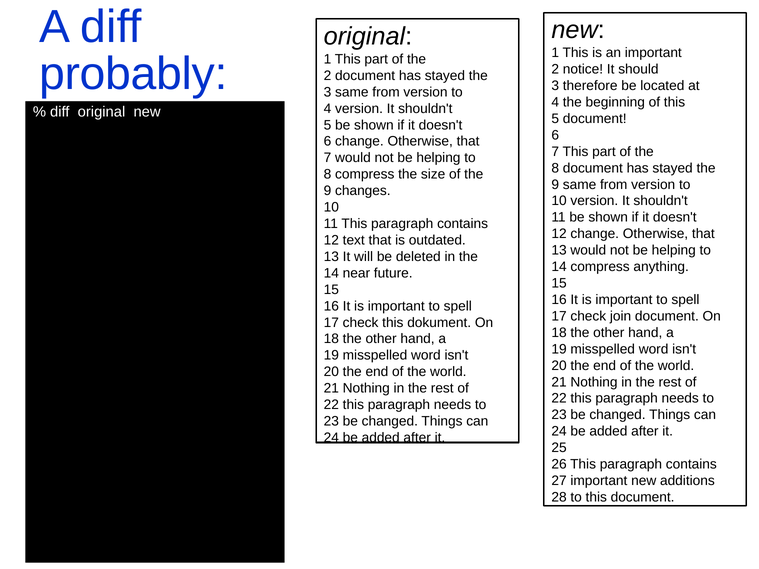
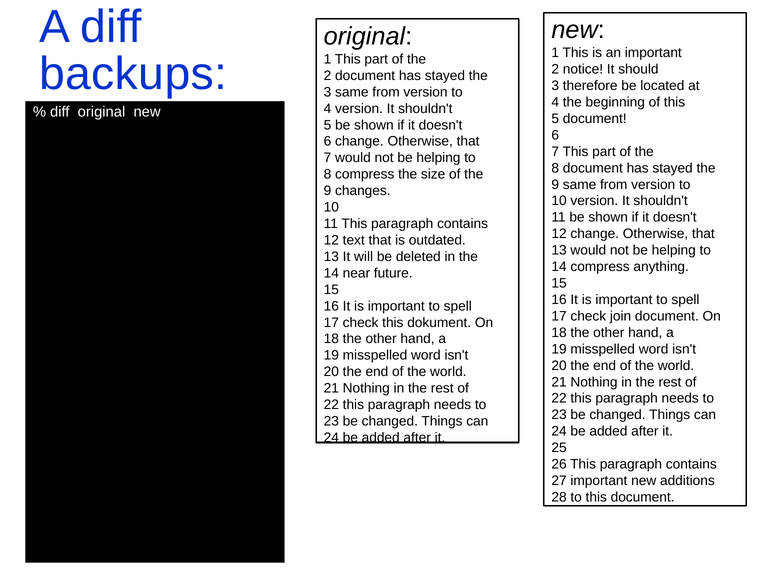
probably: probably -> backups (133, 74)
